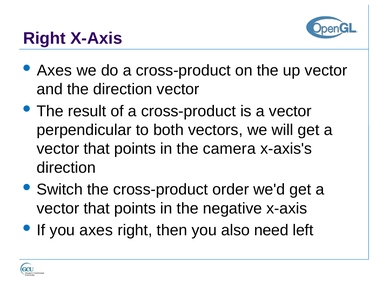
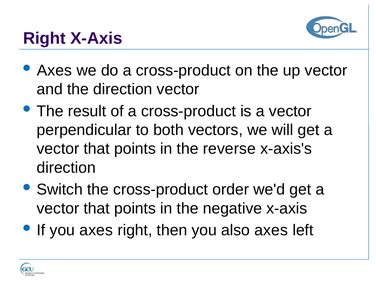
camera: camera -> reverse (229, 149)
also need: need -> axes (271, 230)
